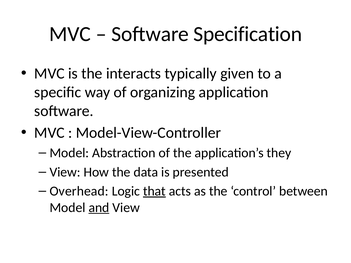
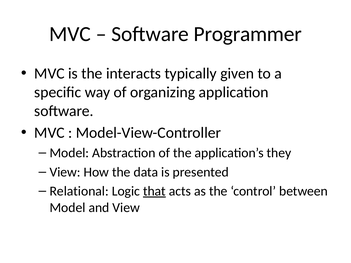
Specification: Specification -> Programmer (248, 34)
Overhead: Overhead -> Relational (79, 191)
and underline: present -> none (99, 208)
